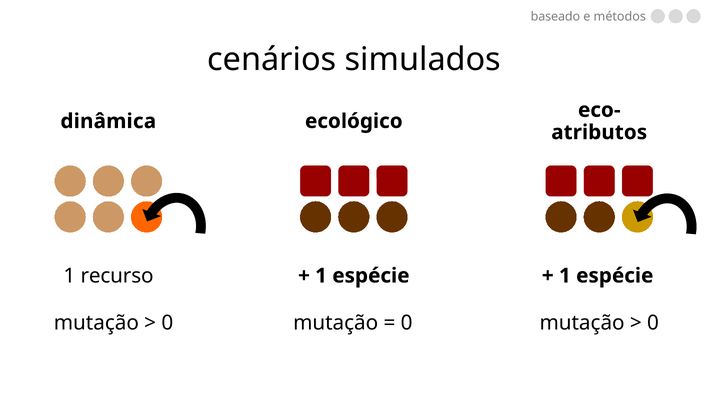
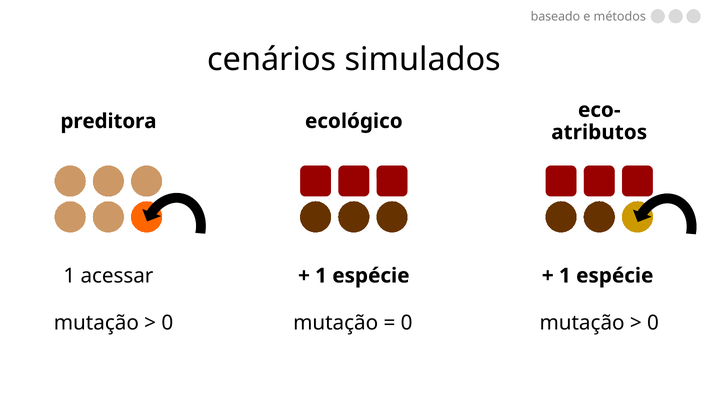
dinâmica: dinâmica -> preditora (108, 121)
recurso: recurso -> acessar (117, 276)
